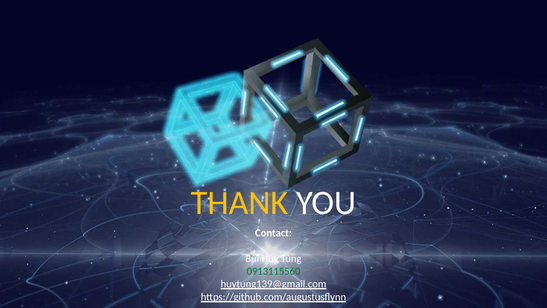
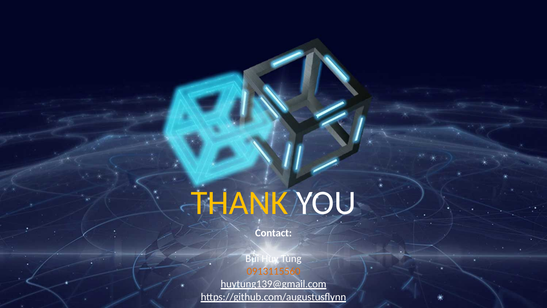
0913115560 colour: green -> orange (274, 271)
